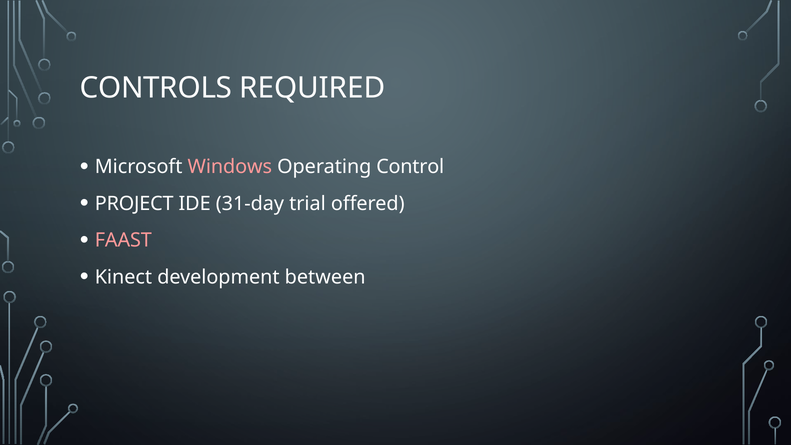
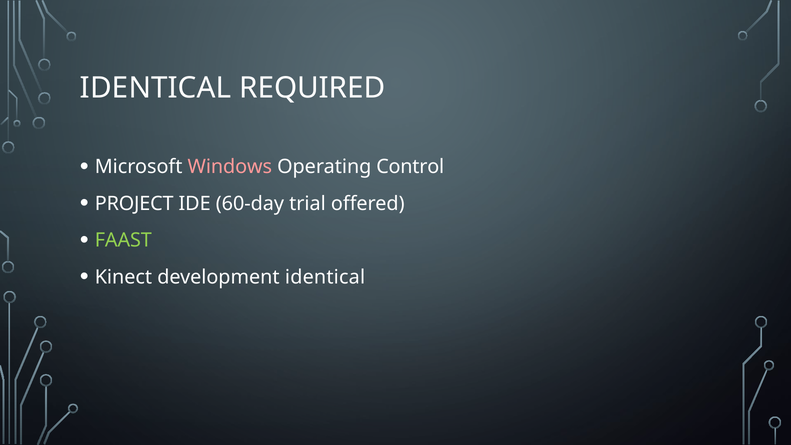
CONTROLS: CONTROLS -> IDENTICAL (156, 88)
31-day: 31-day -> 60-day (250, 204)
FAAST colour: pink -> light green (123, 240)
development between: between -> identical (325, 277)
